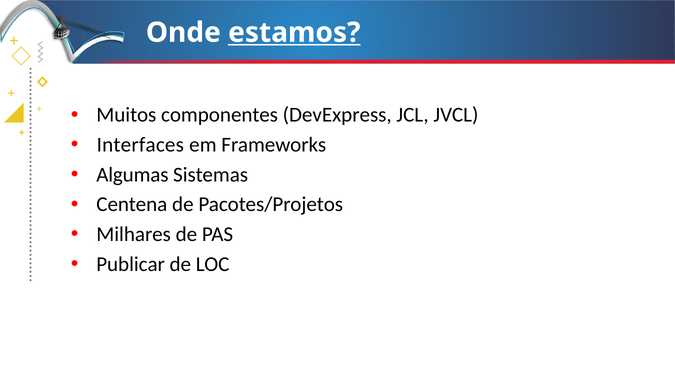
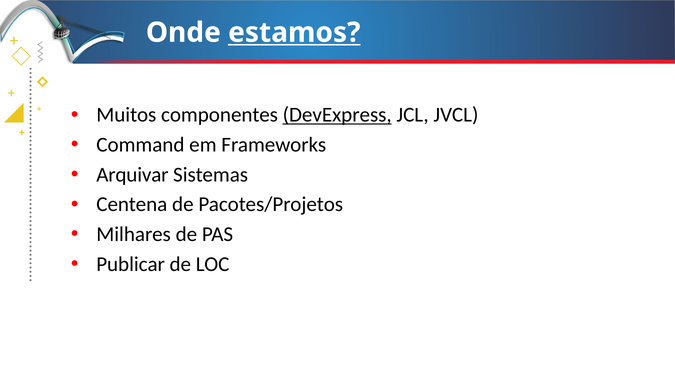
DevExpress underline: none -> present (337, 115)
Interfaces: Interfaces -> Command (140, 145)
Algumas: Algumas -> Arquivar (132, 174)
